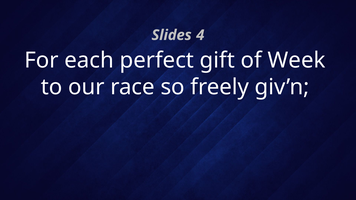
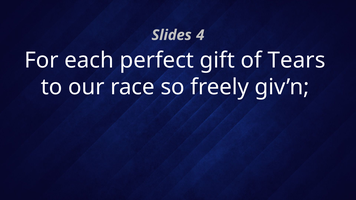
Week: Week -> Tears (297, 60)
